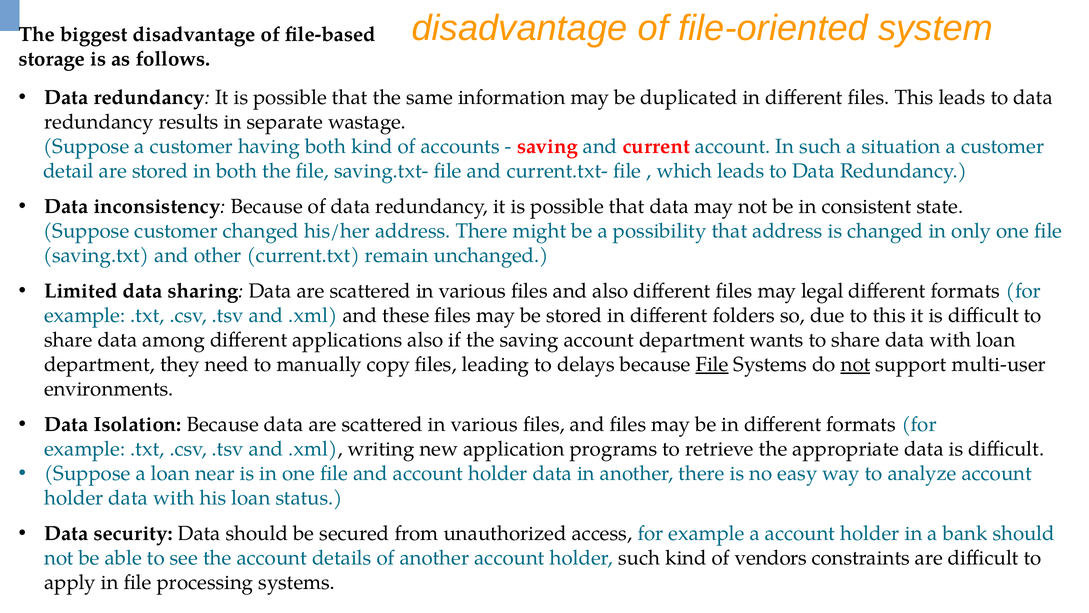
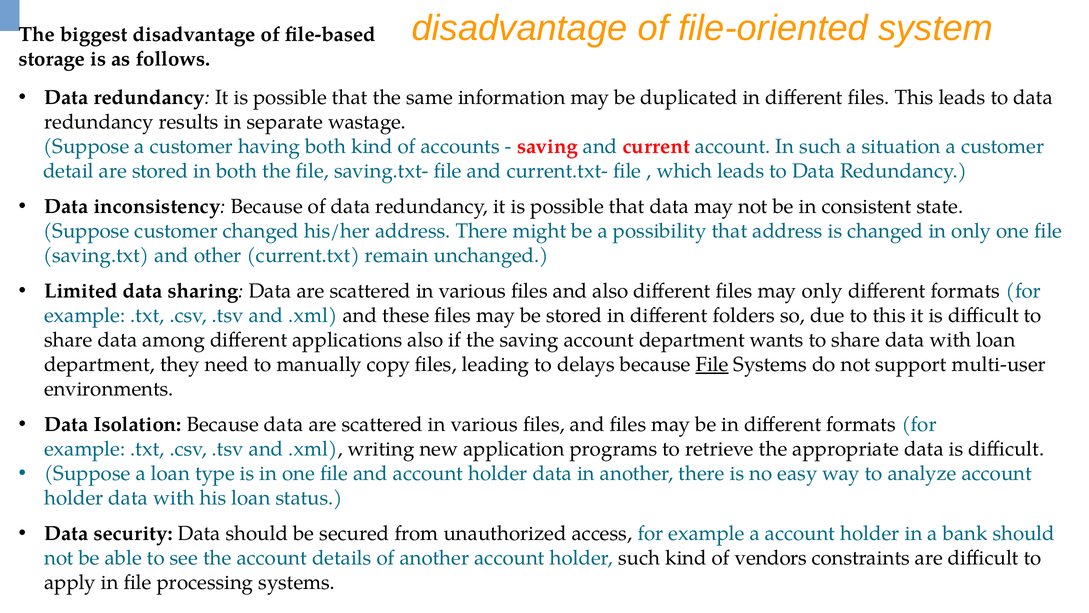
may legal: legal -> only (822, 291)
not underline: present -> none (855, 364)
near: near -> type (215, 473)
